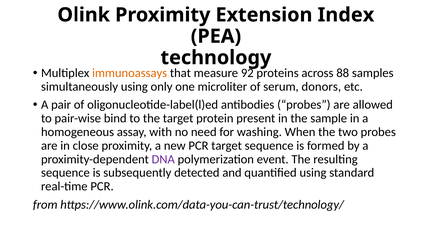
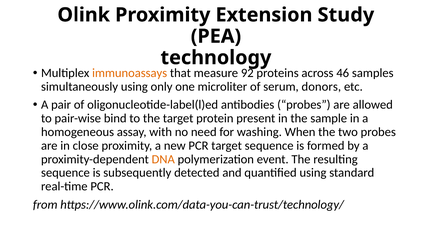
Index: Index -> Study (346, 15)
88: 88 -> 46 (343, 73)
DNA colour: purple -> orange (163, 159)
